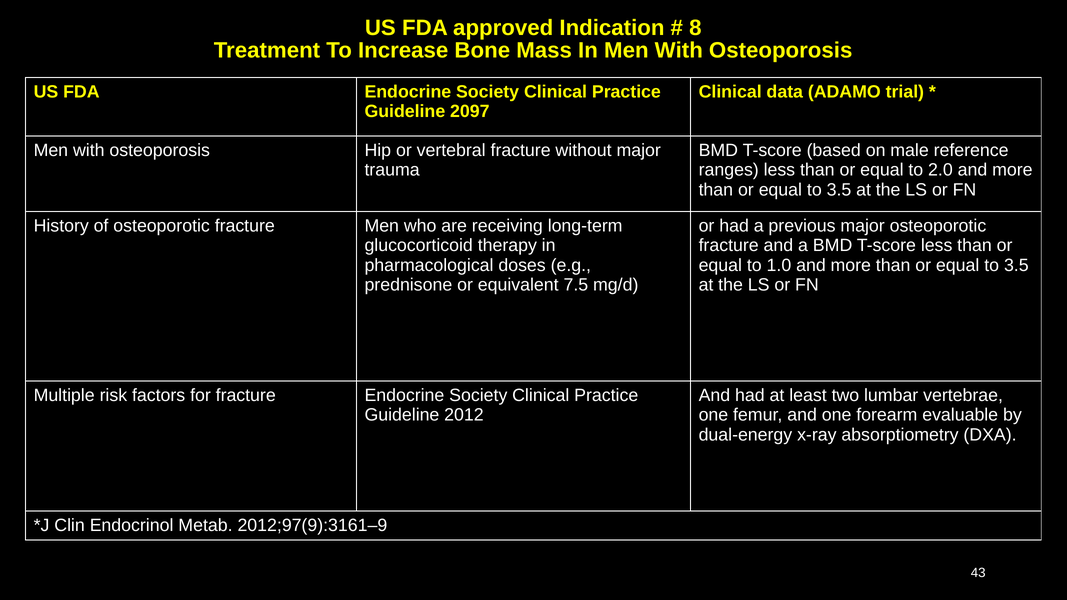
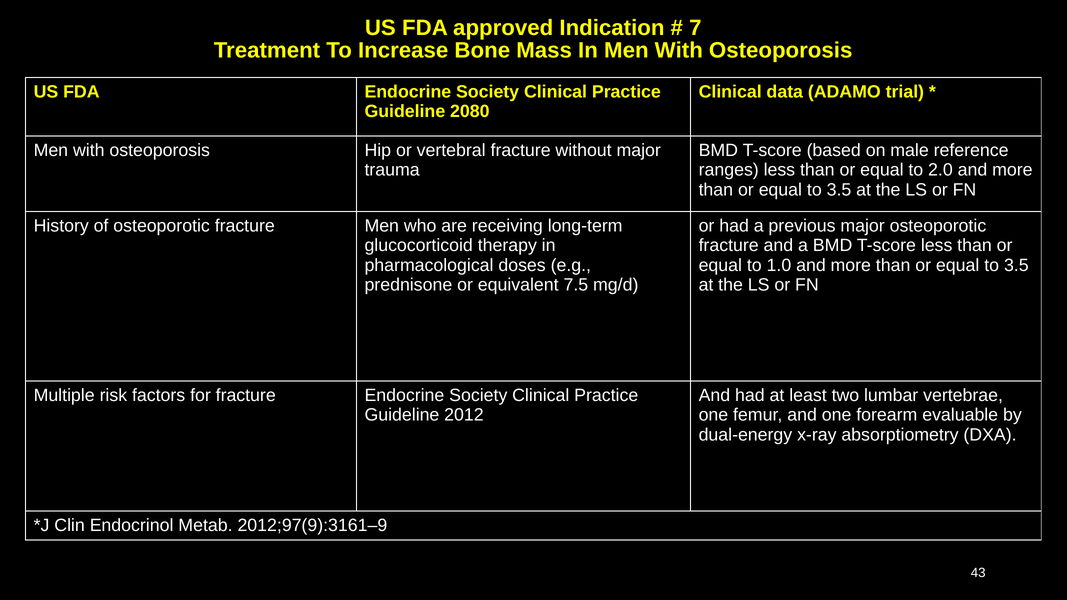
8: 8 -> 7 (695, 28)
2097: 2097 -> 2080 (470, 111)
